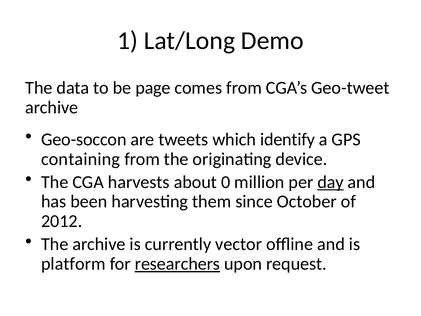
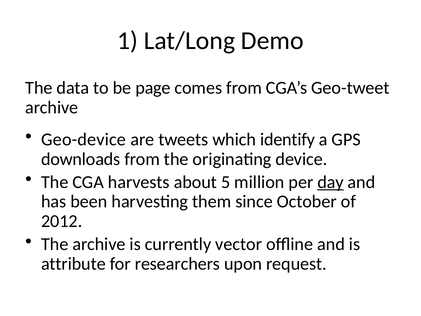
Geo-soccon: Geo-soccon -> Geo-device (84, 139)
containing: containing -> downloads (81, 159)
0: 0 -> 5 (226, 182)
platform: platform -> attribute (73, 264)
researchers underline: present -> none (177, 264)
